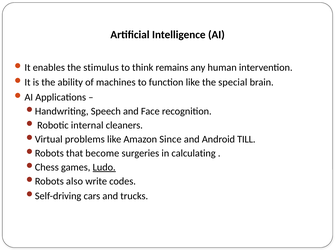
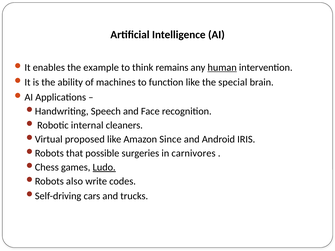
stimulus: stimulus -> example (101, 67)
human underline: none -> present (222, 67)
problems: problems -> proposed (85, 139)
TILL: TILL -> IRIS (246, 139)
become: become -> possible (102, 153)
calculating: calculating -> carnivores (193, 153)
